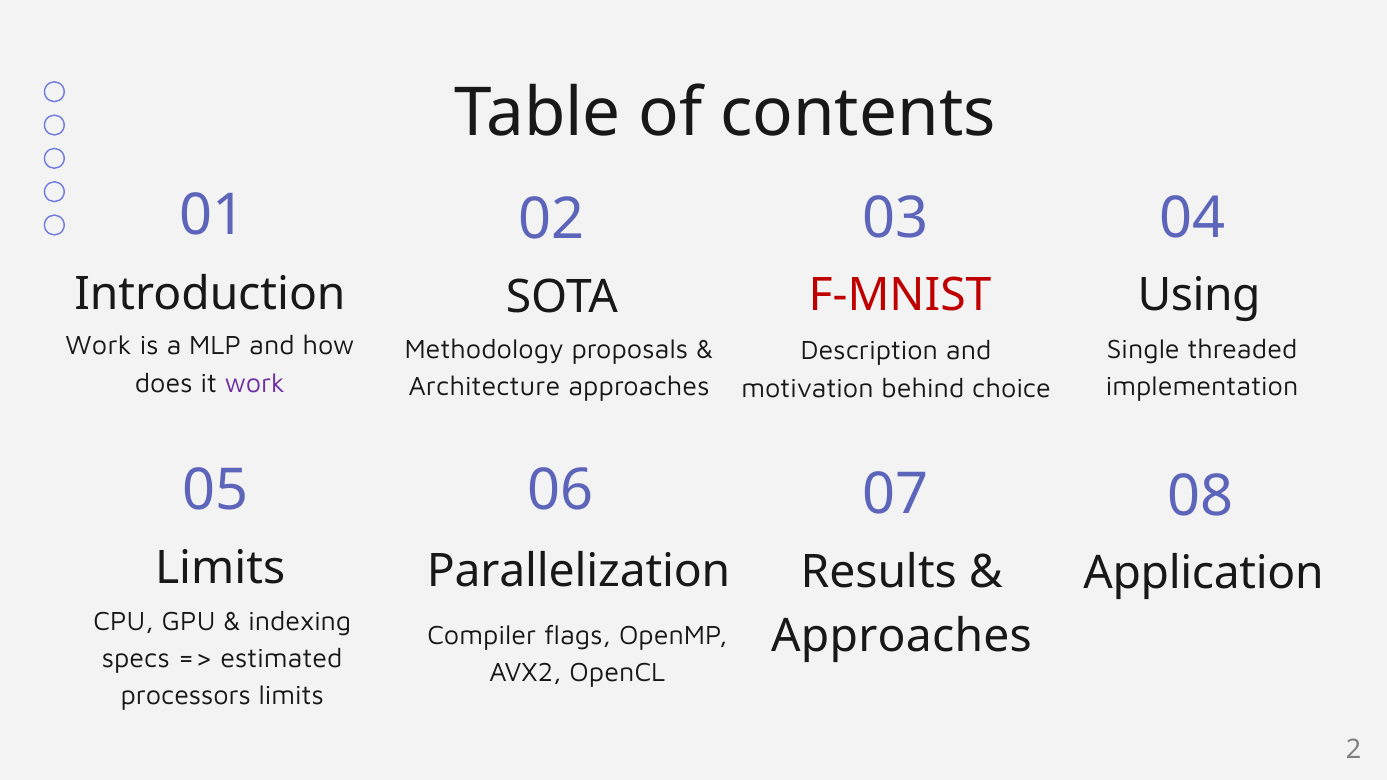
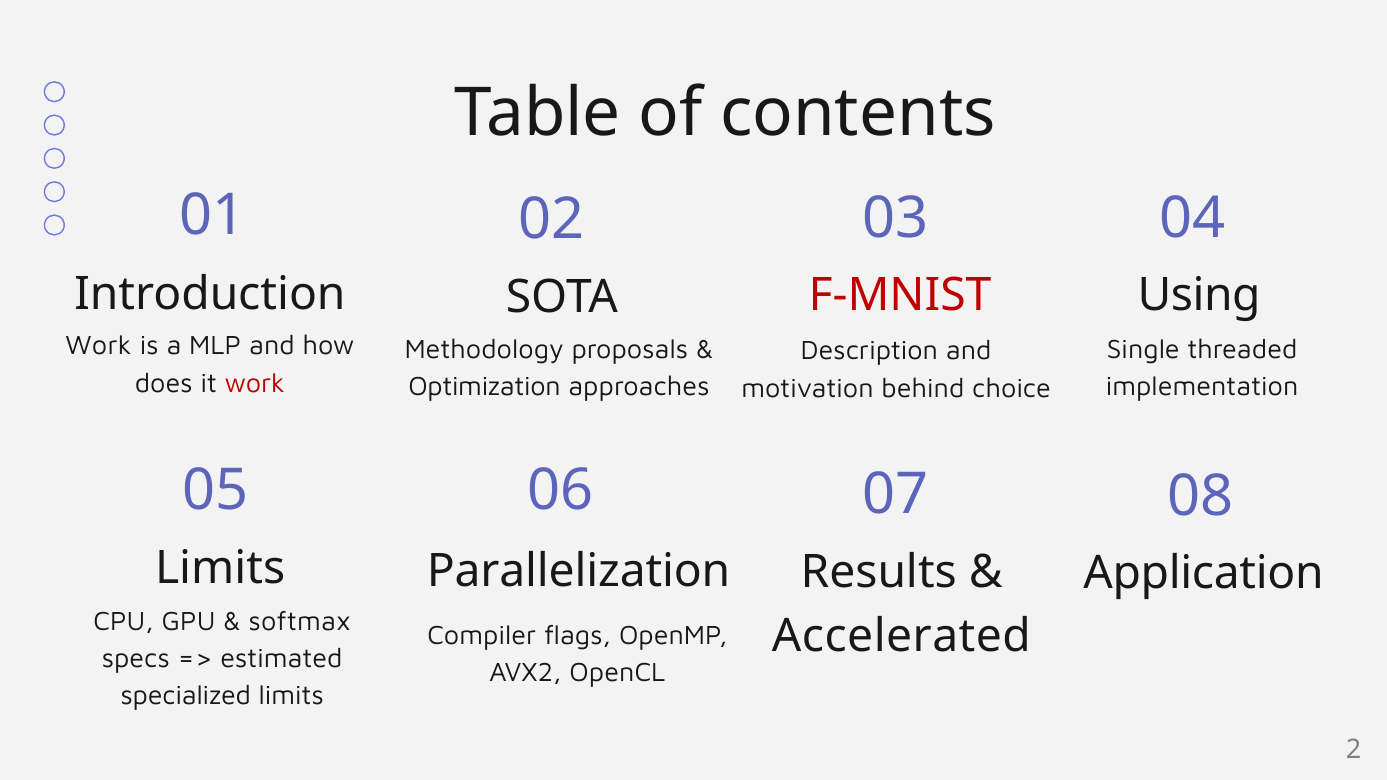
work colour: purple -> red (255, 383)
Architecture: Architecture -> Optimization (485, 387)
indexing: indexing -> softmax (300, 622)
Approaches: Approaches -> Accelerated (901, 636)
processors: processors -> specialized (186, 696)
